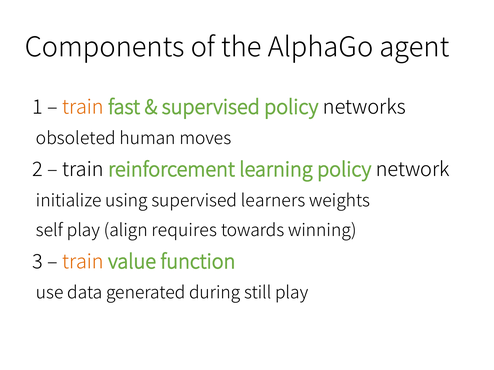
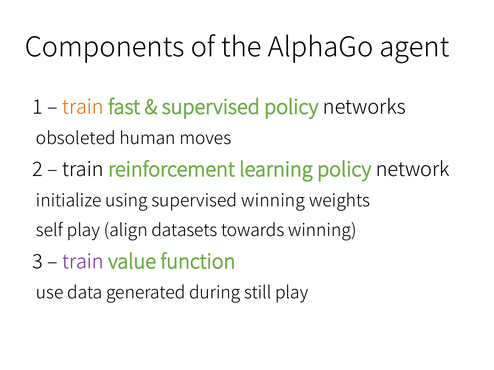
supervised learners: learners -> winning (273, 201)
requires: requires -> datasets (184, 231)
train colour: orange -> purple (83, 262)
